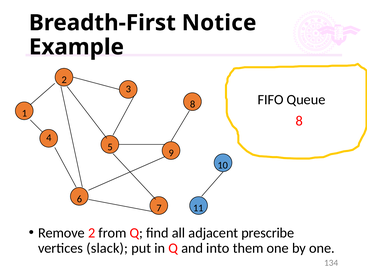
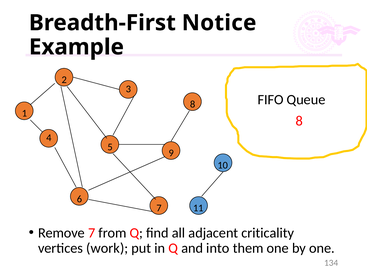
Remove 2: 2 -> 7 (92, 233)
prescribe: prescribe -> criticality (268, 233)
slack: slack -> work (107, 248)
